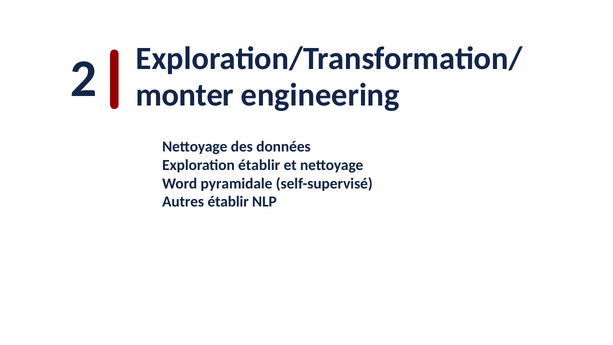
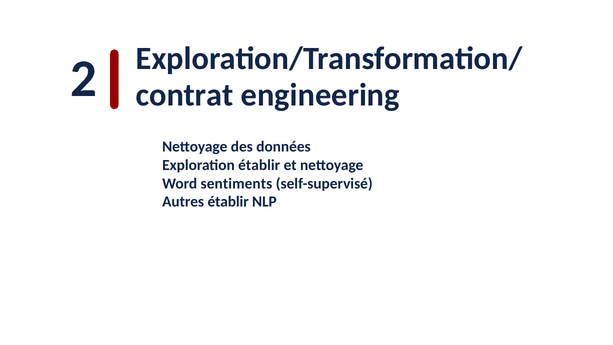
monter: monter -> contrat (185, 95)
pyramidale: pyramidale -> sentiments (236, 183)
